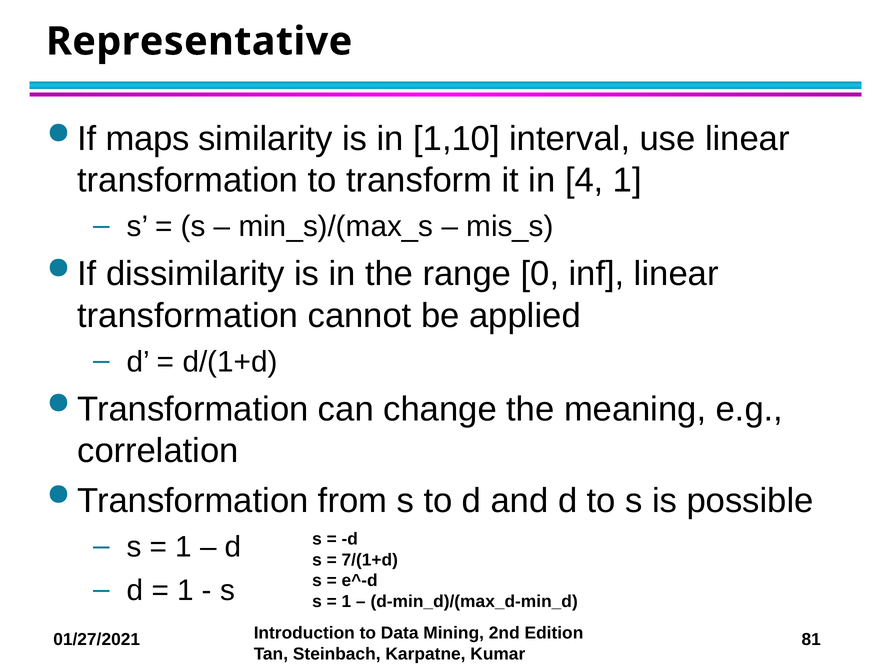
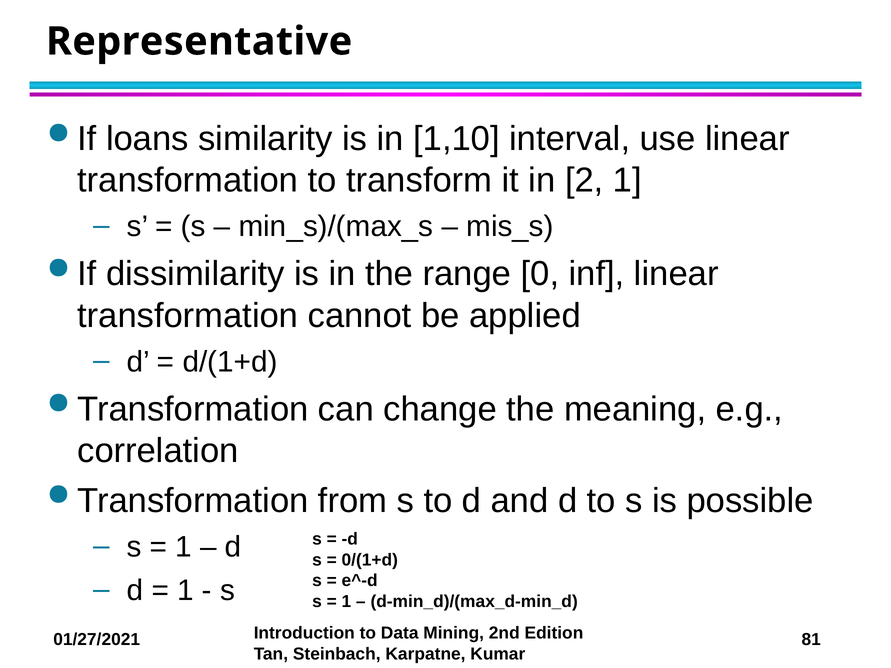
maps: maps -> loans (147, 139)
4: 4 -> 2 (584, 181)
7/(1+d: 7/(1+d -> 0/(1+d (370, 560)
